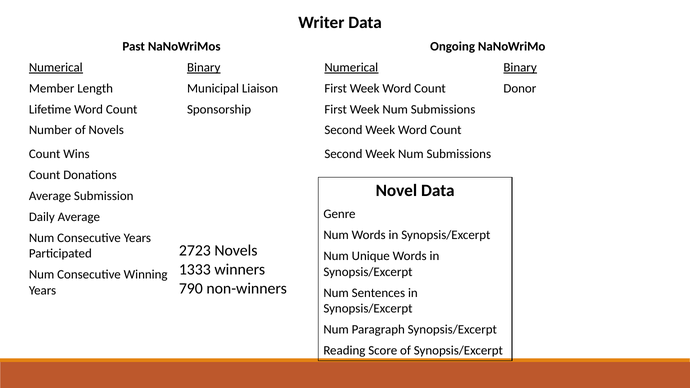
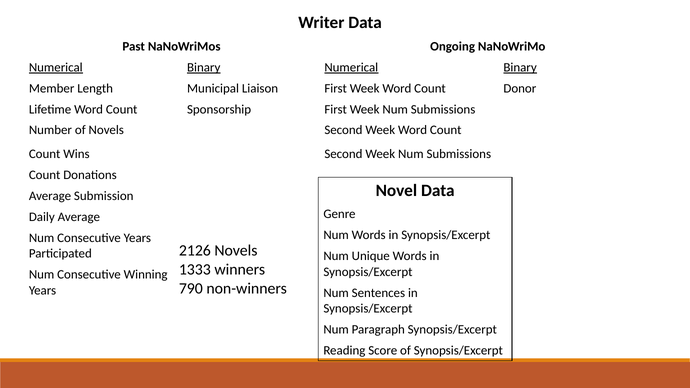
2723: 2723 -> 2126 (195, 251)
